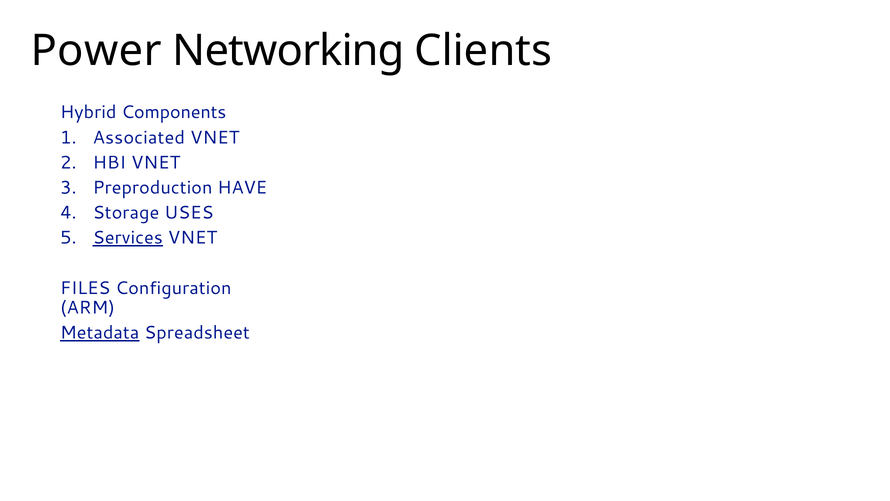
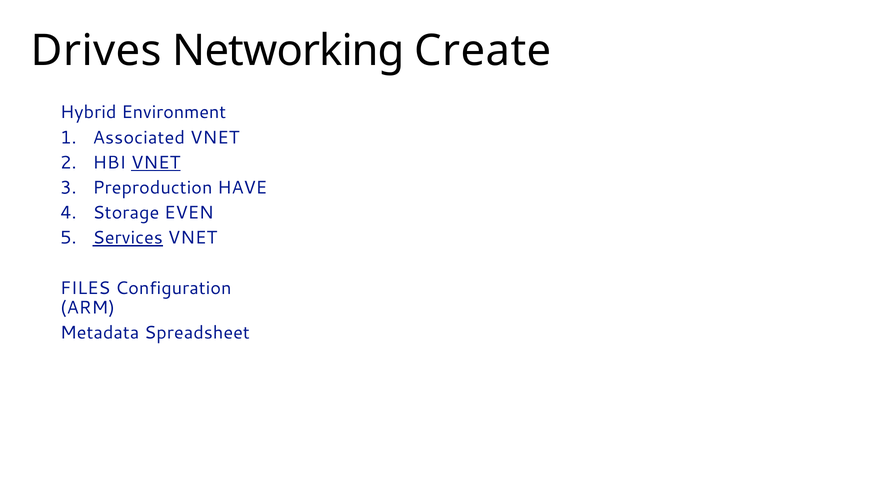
Power: Power -> Drives (96, 51)
Clients: Clients -> Create (483, 51)
Components: Components -> Environment (174, 112)
VNET underline: none -> present (156, 162)
USES: USES -> EVEN (189, 213)
Metadata underline: present -> none (100, 333)
